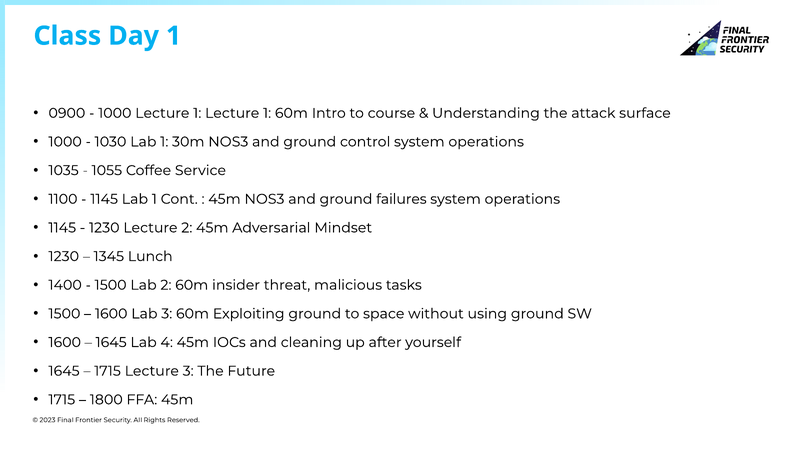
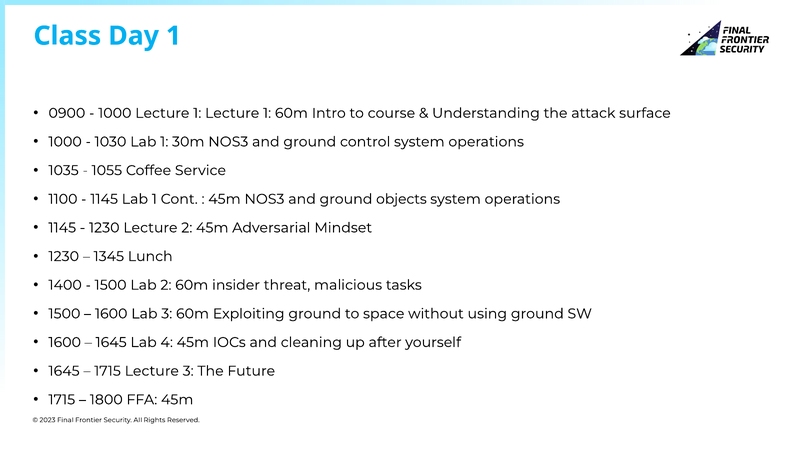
failures: failures -> objects (401, 199)
